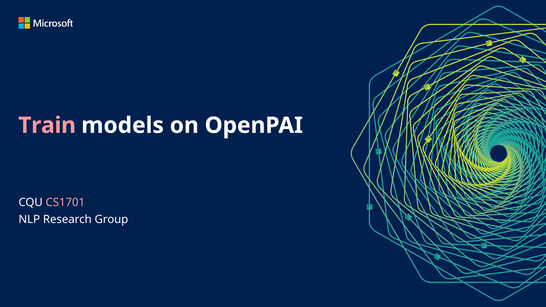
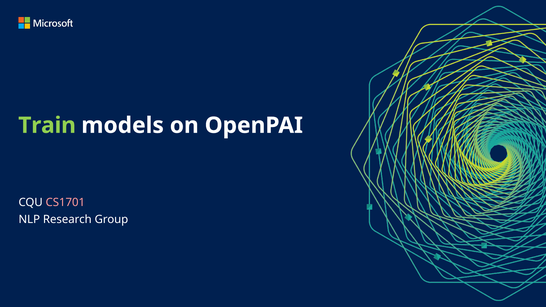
Train colour: pink -> light green (47, 125)
